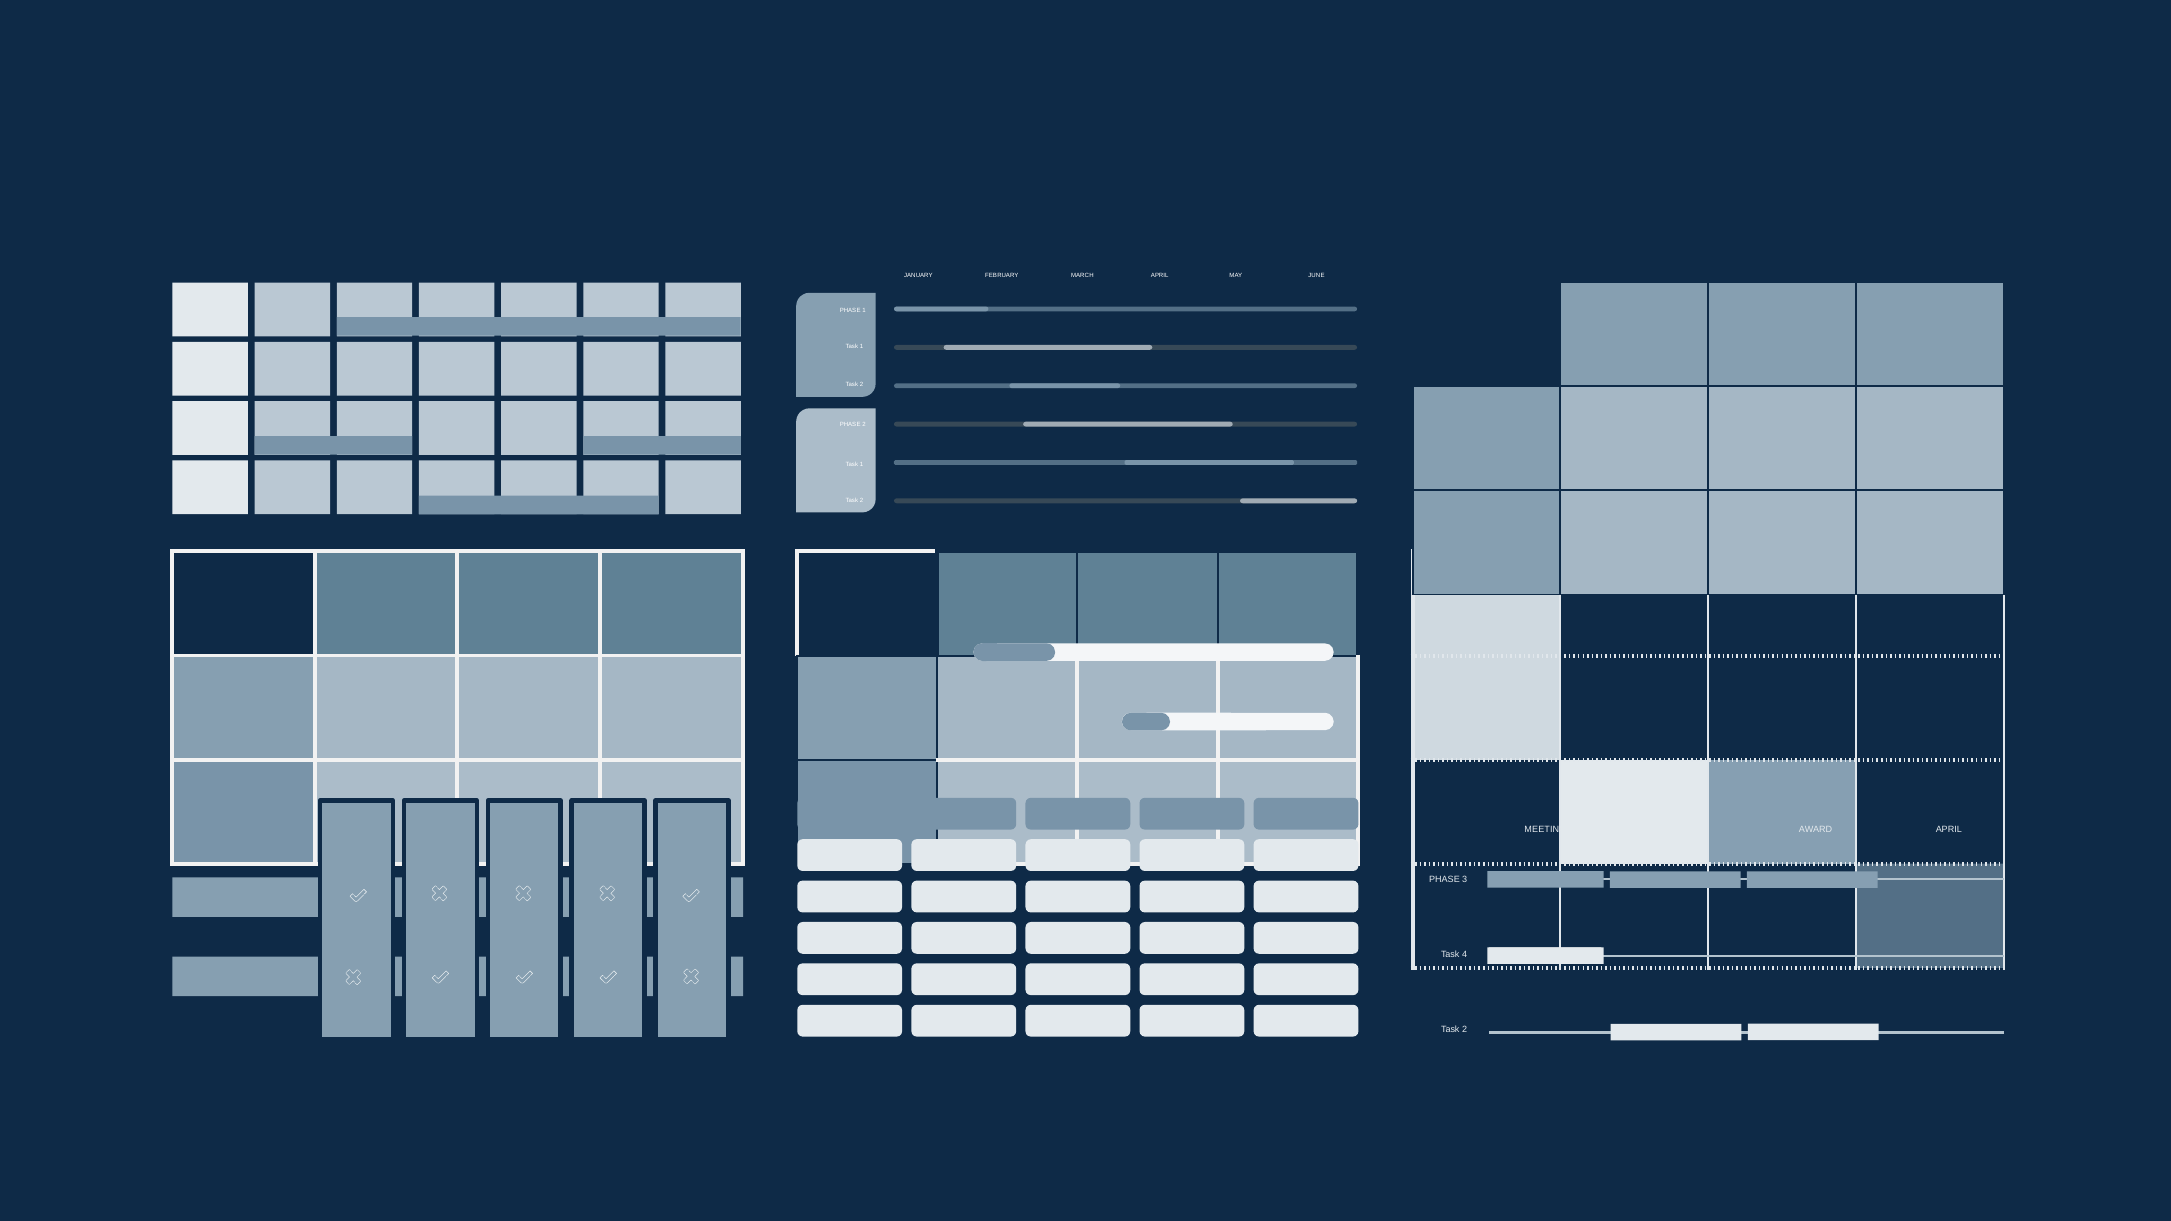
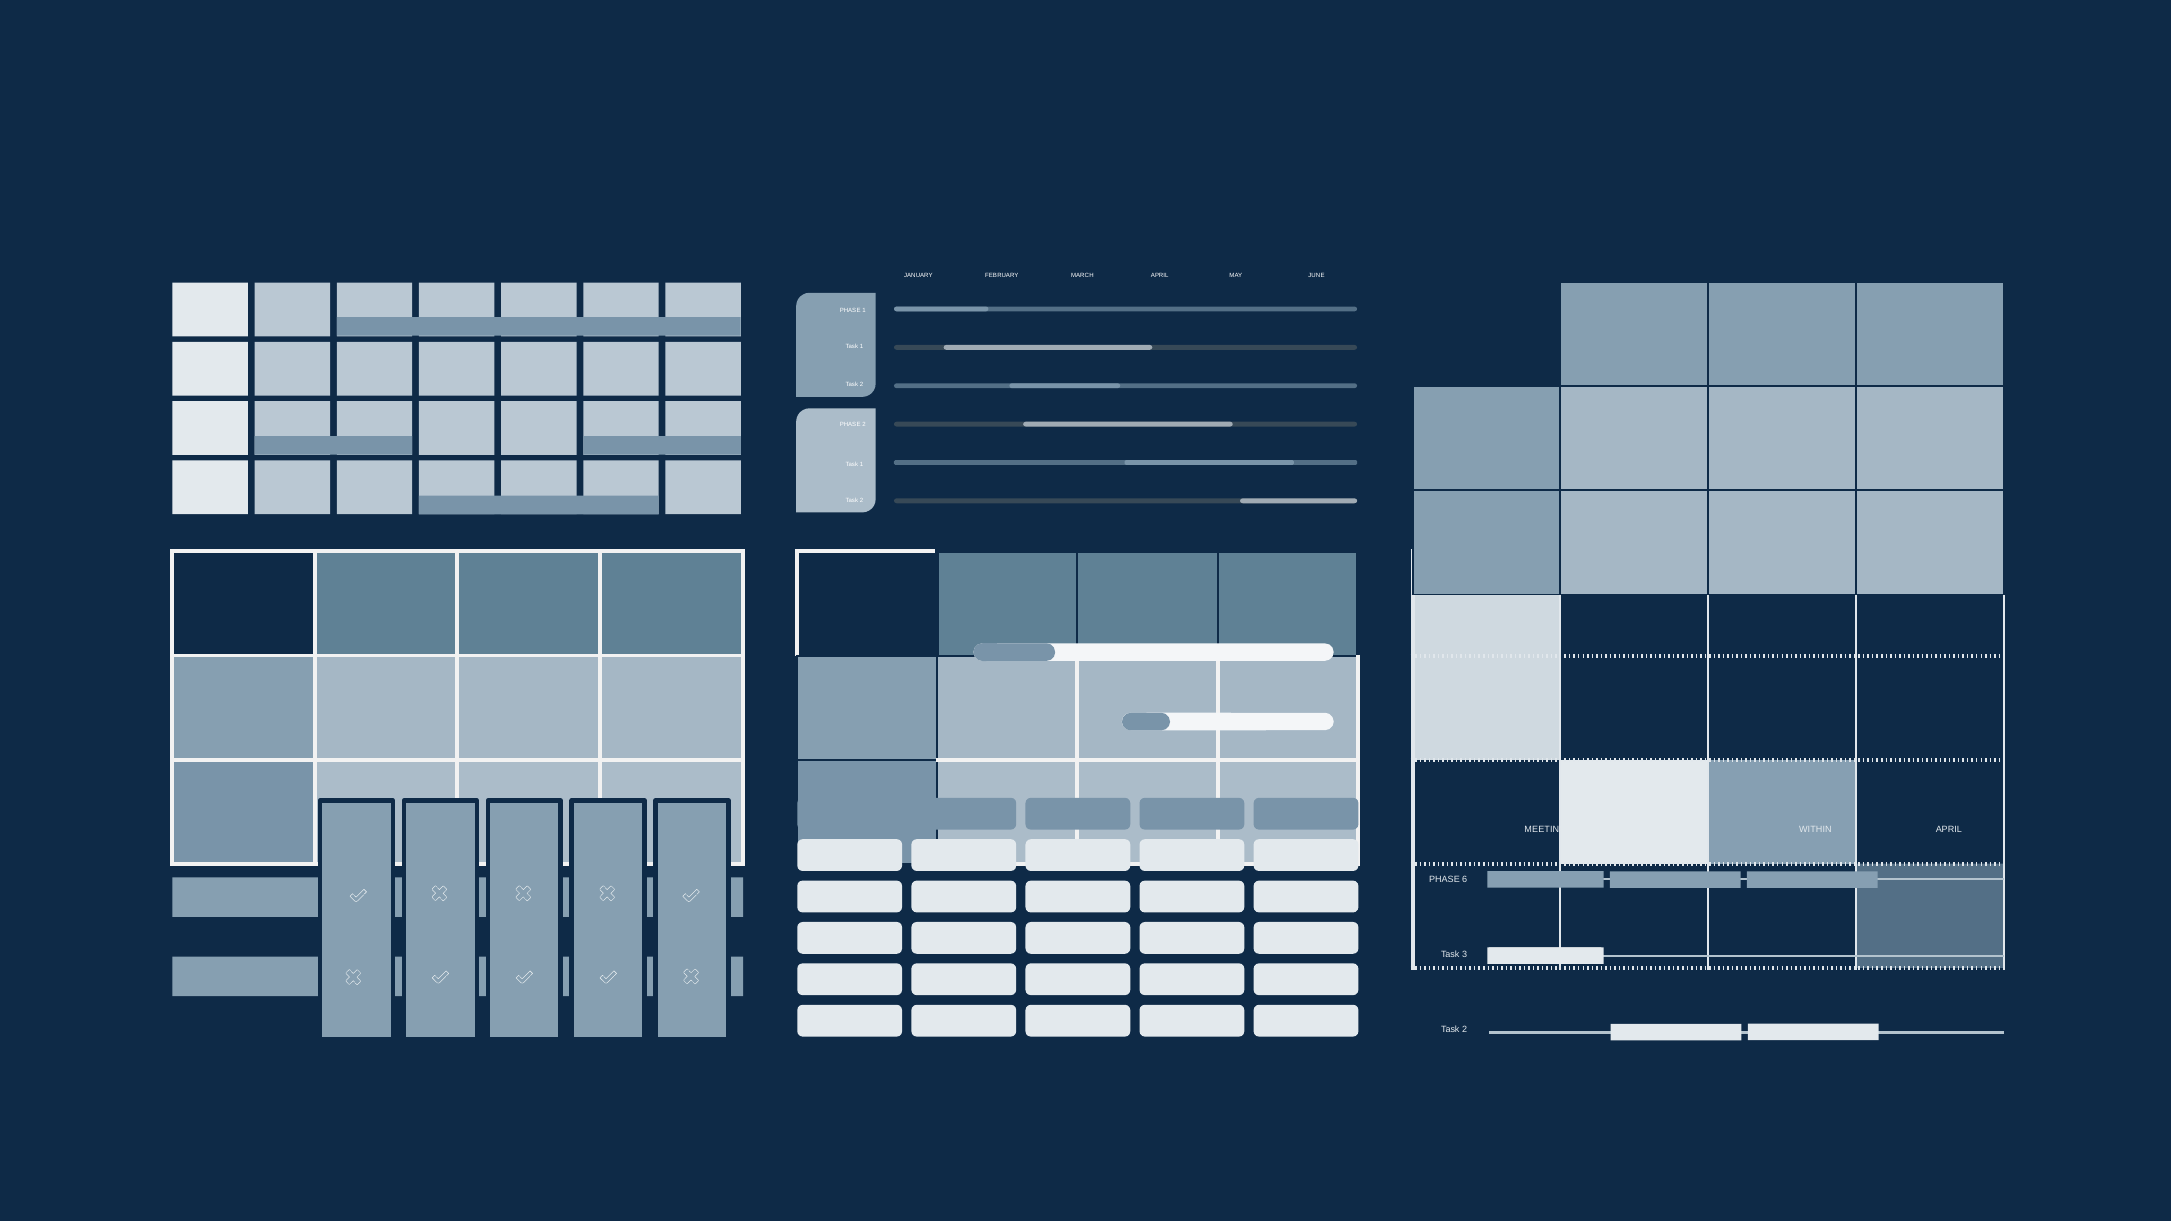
AWARD: AWARD -> WITHIN (1815, 830)
3: 3 -> 6 (1465, 880)
4: 4 -> 3 (1465, 955)
